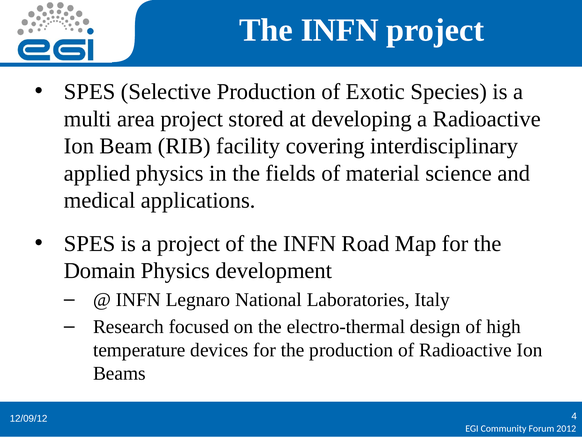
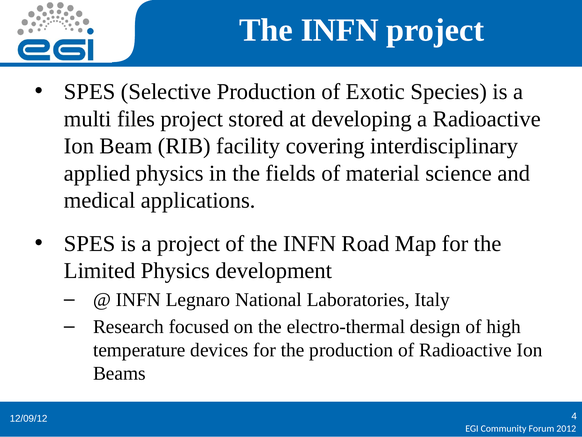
area: area -> files (136, 119)
Domain: Domain -> Limited (100, 270)
